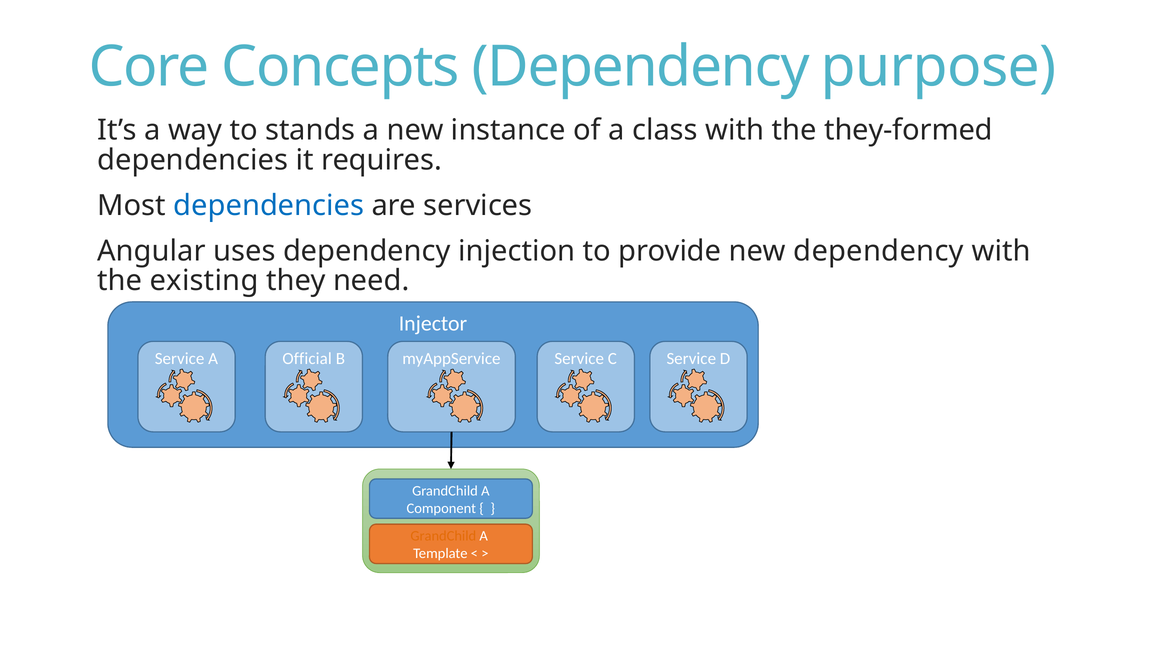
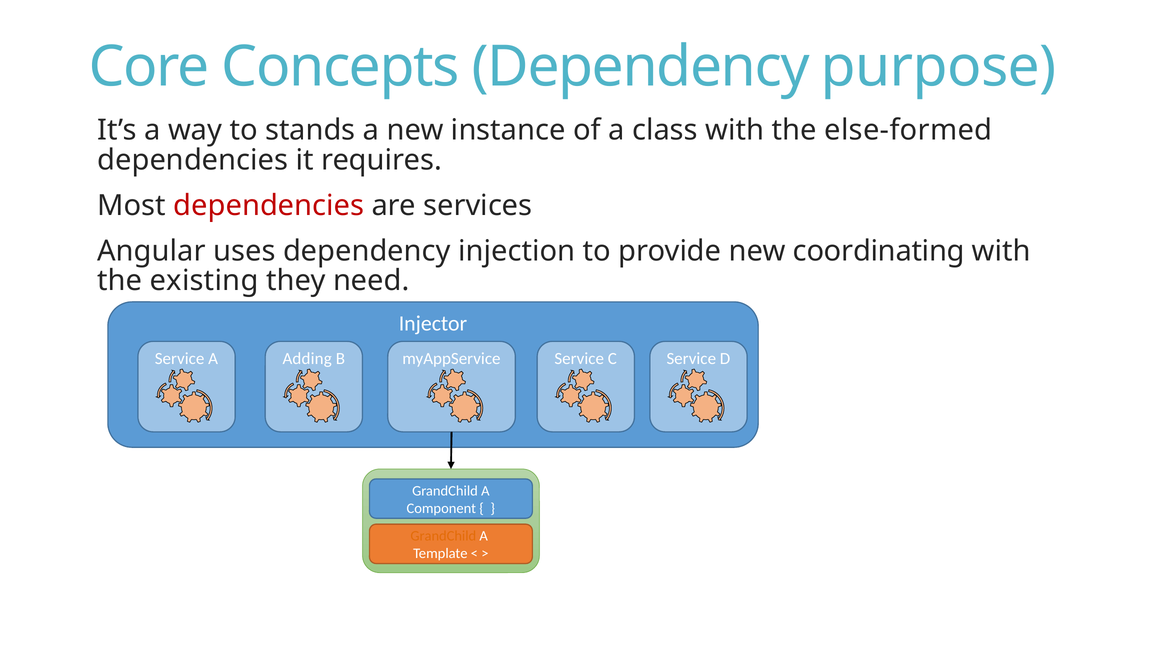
they-formed: they-formed -> else-formed (908, 130)
dependencies colour: blue -> red (269, 205)
new dependency: dependency -> coordinating (879, 251)
Official: Official -> Adding (307, 359)
